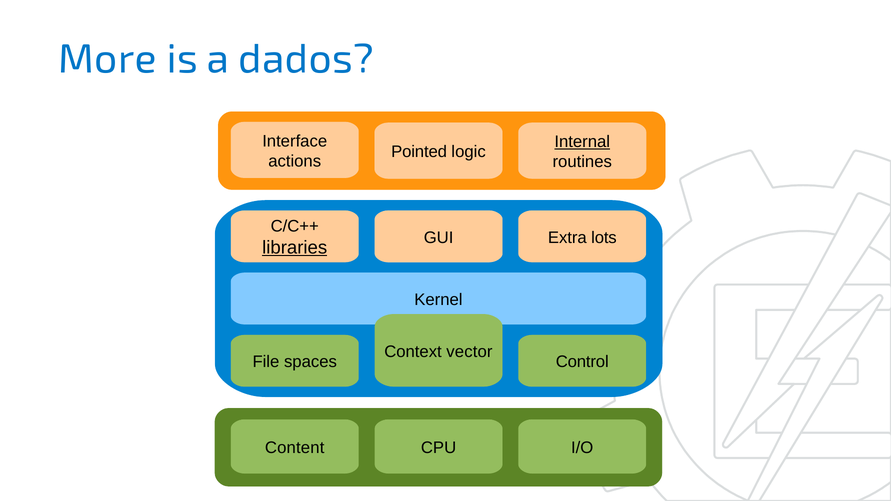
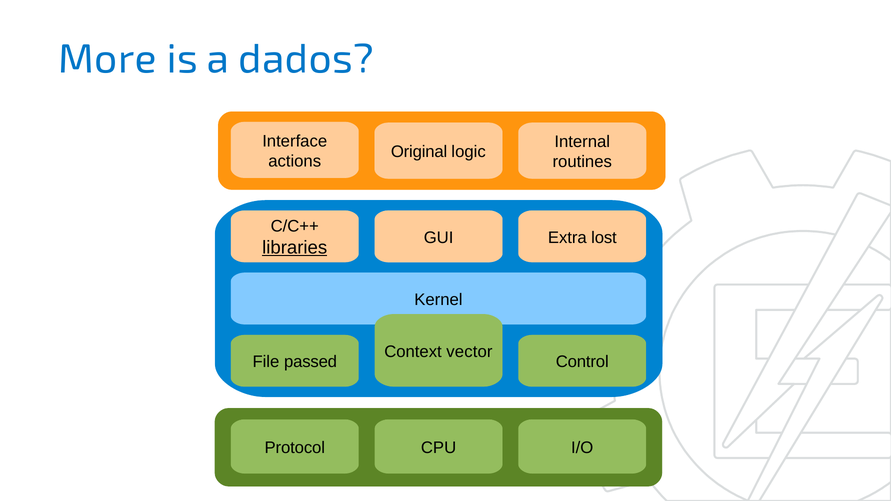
Internal underline: present -> none (582, 142)
Pointed: Pointed -> Original (419, 152)
lots: lots -> lost (604, 238)
spaces: spaces -> passed (311, 362)
Content: Content -> Protocol (295, 448)
